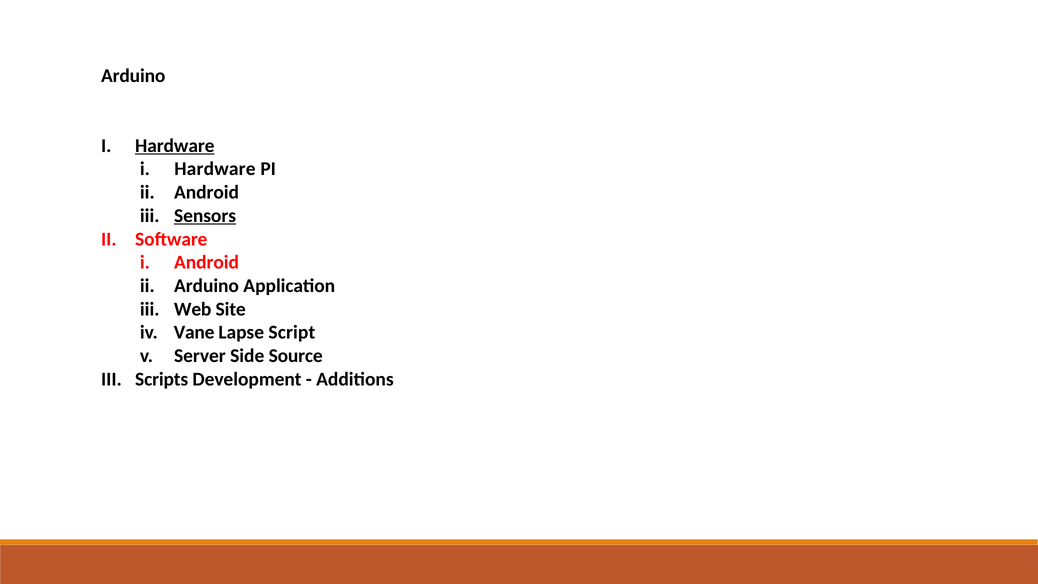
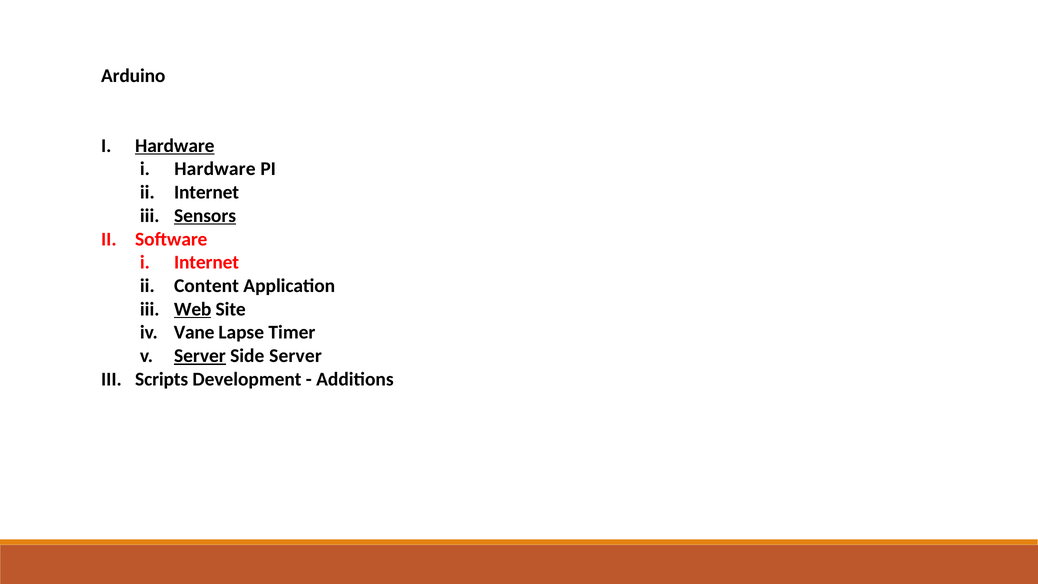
Android: Android -> Internet (207, 192)
Android: Android -> Internet (207, 262)
Arduino: Arduino -> Content (206, 286)
Web underline: none -> present (193, 309)
Script: Script -> Timer (292, 332)
Server underline: none -> present (200, 356)
Side Source: Source -> Server (296, 356)
